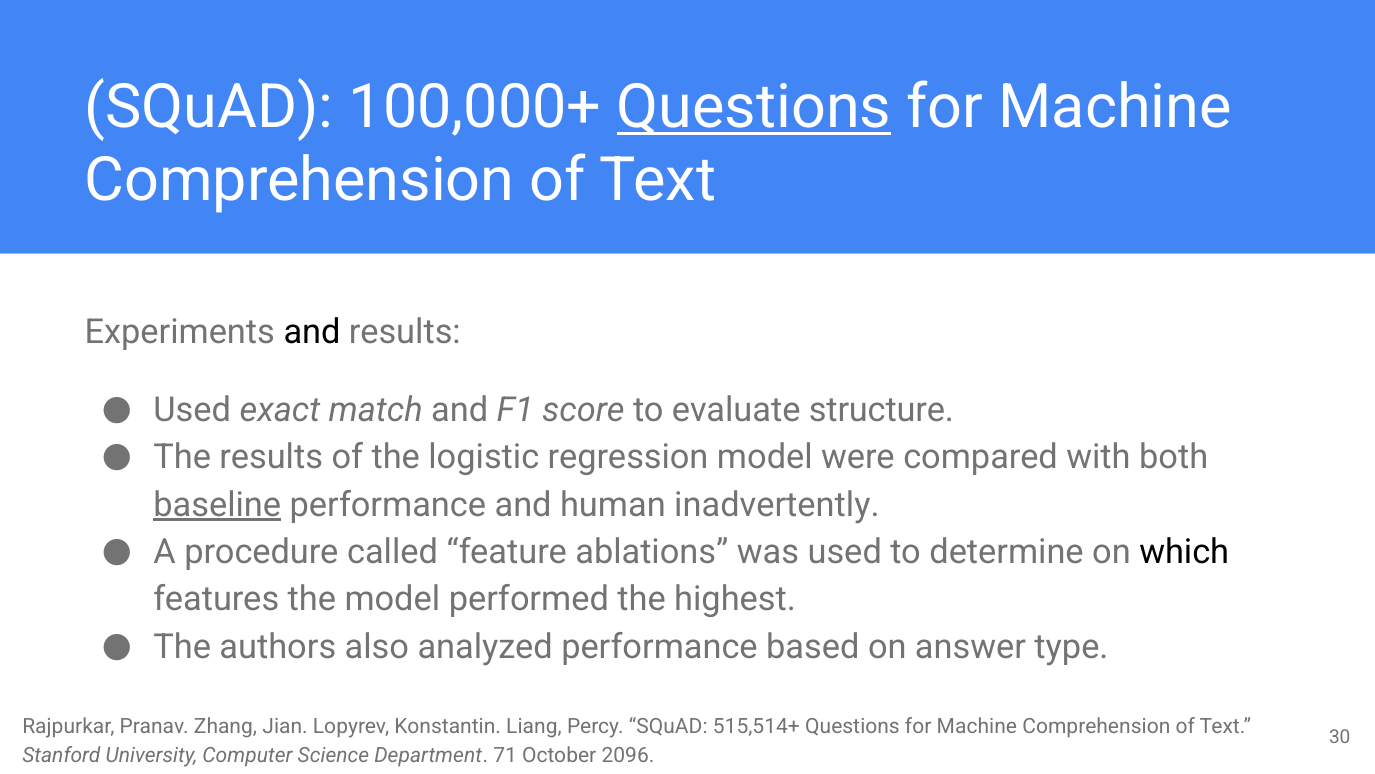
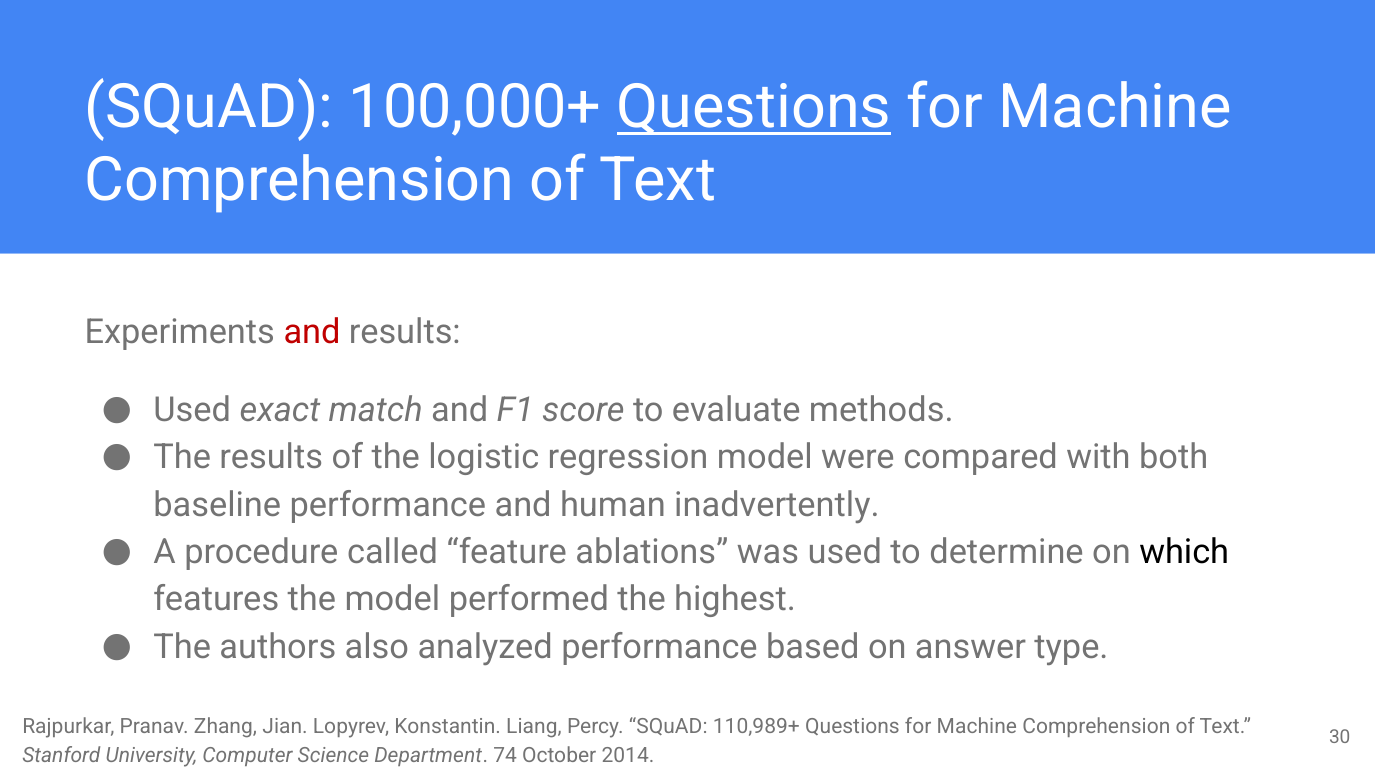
and colour: black -> red (312, 332)
structure: structure -> methods (881, 409)
baseline underline: present -> none (217, 504)
515,514+: 515,514+ -> 110,989+ (756, 726)
71: 71 -> 74 (505, 755)
2096: 2096 -> 2014 (628, 755)
